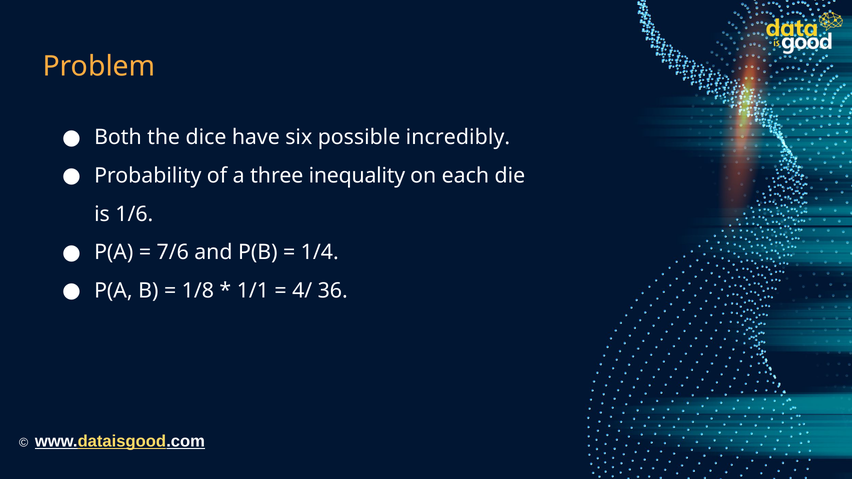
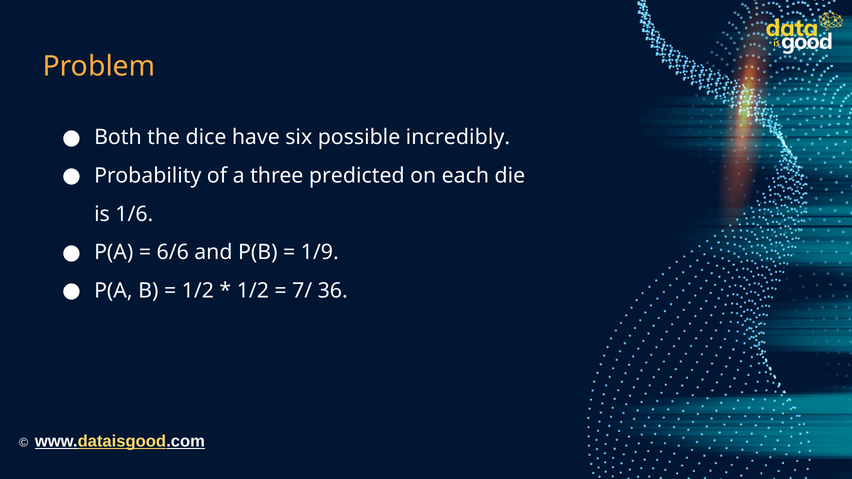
inequality: inequality -> predicted (357, 176)
7/6: 7/6 -> 6/6 (173, 253)
1/4: 1/4 -> 1/9 (320, 253)
1/8: 1/8 -> 1/2 (198, 291)
1/1: 1/1 -> 1/2 (253, 291)
4/: 4/ -> 7/ (302, 291)
